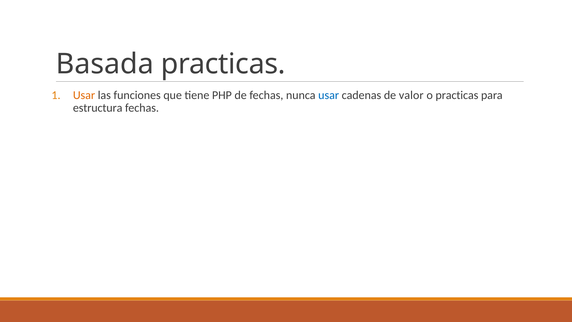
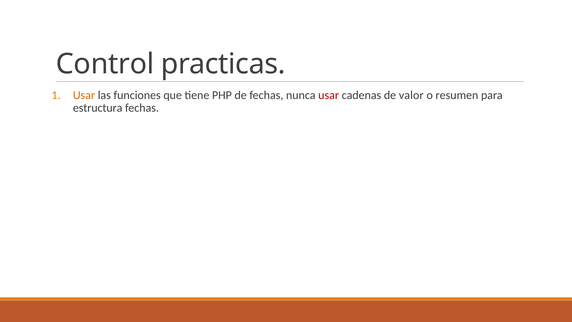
Basada: Basada -> Control (105, 64)
usar colour: blue -> red (329, 95)
o practicas: practicas -> resumen (457, 95)
